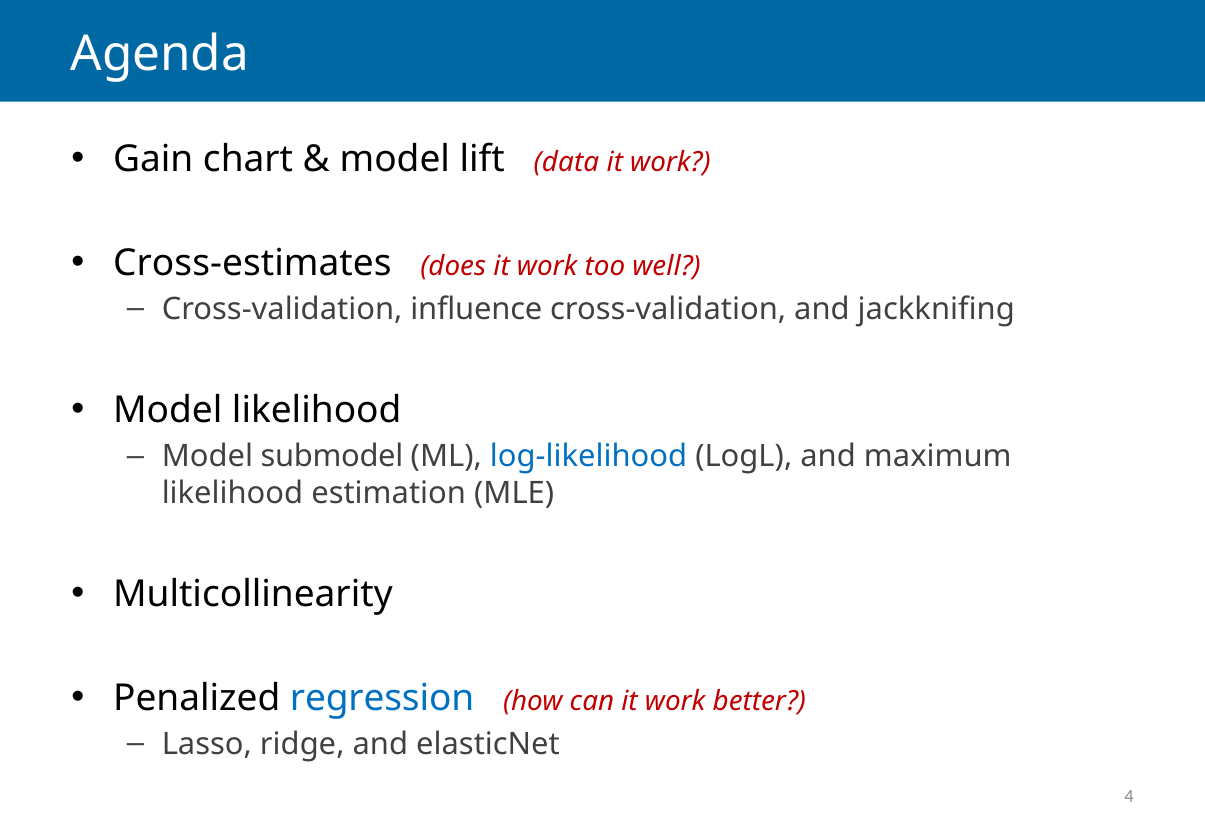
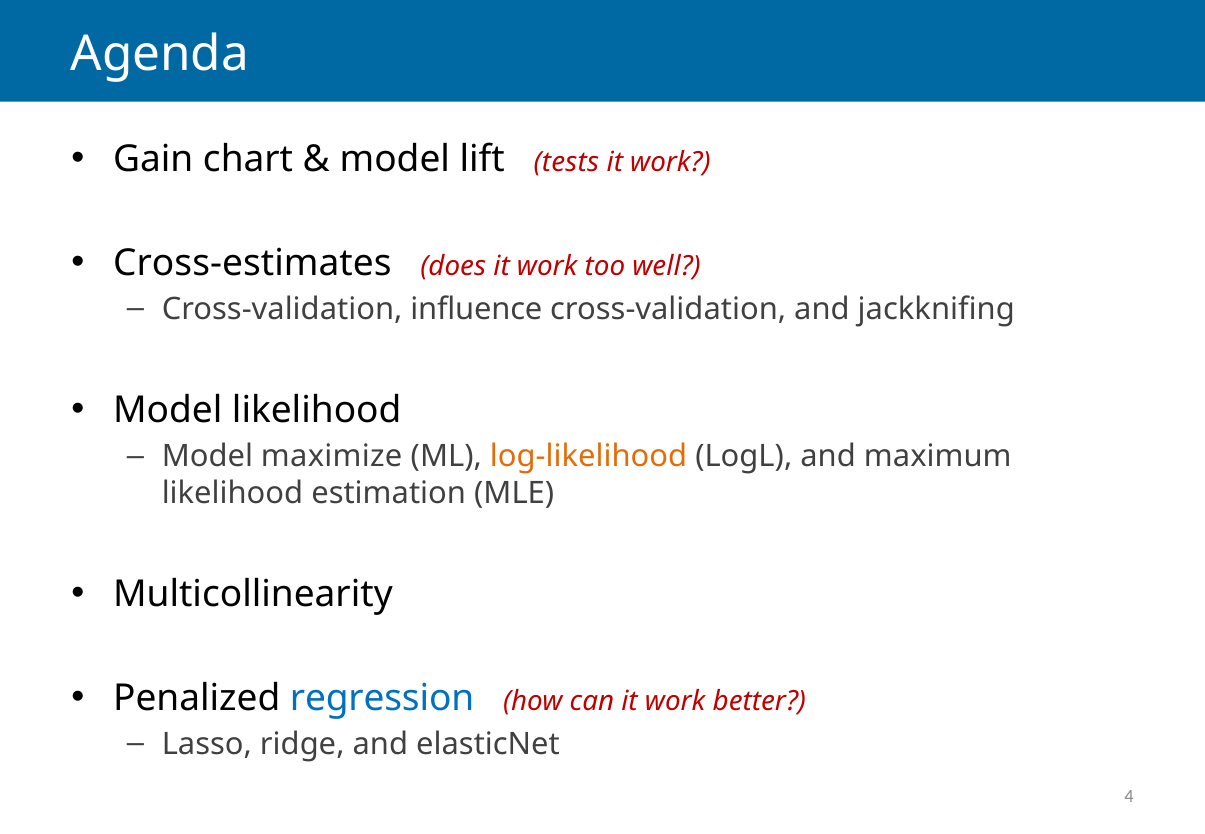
data: data -> tests (566, 162)
submodel: submodel -> maximize (332, 457)
log-likelihood colour: blue -> orange (588, 457)
